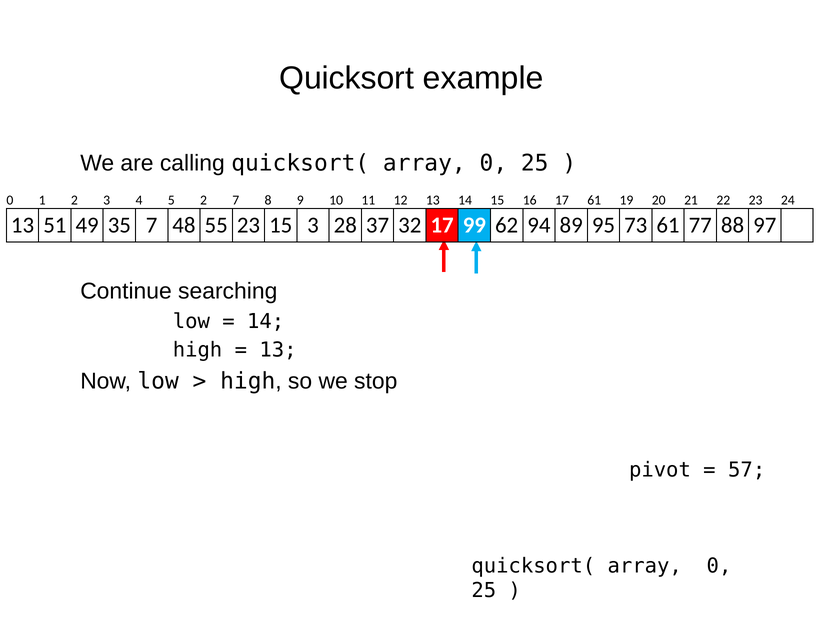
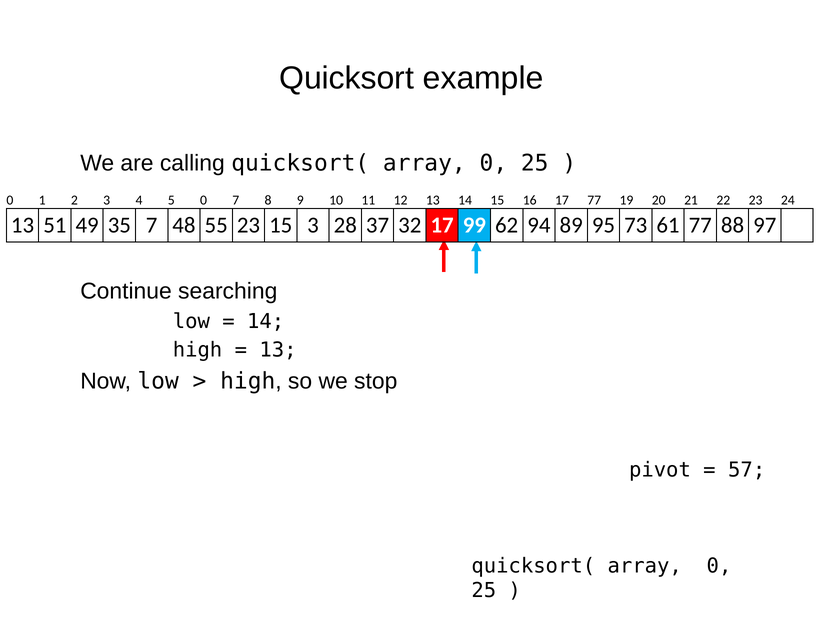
5 2: 2 -> 0 (204, 200)
17 61: 61 -> 77 (594, 200)
